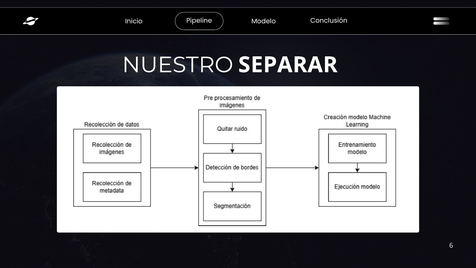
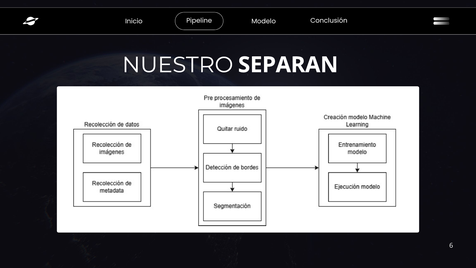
SEPARAR: SEPARAR -> SEPARAN (288, 65)
